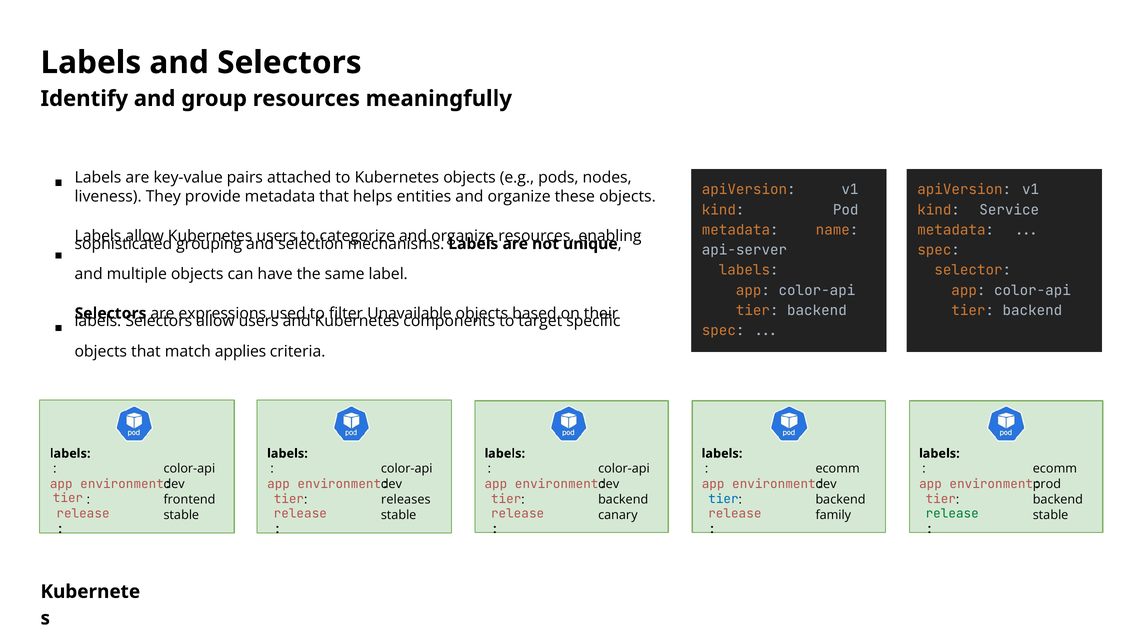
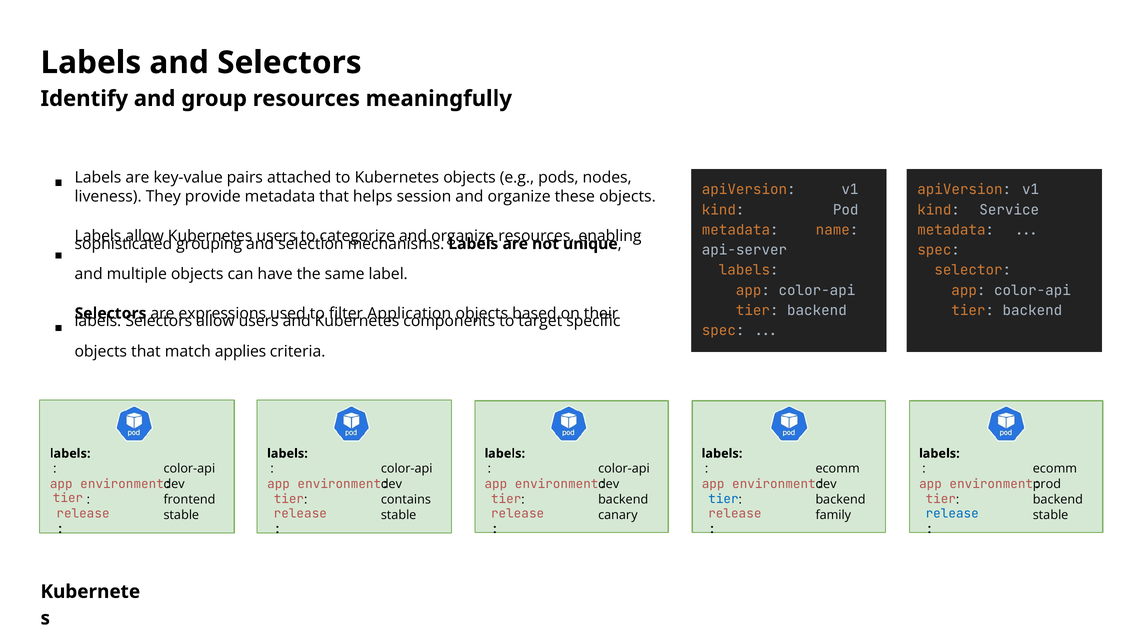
entities: entities -> session (424, 196)
Unavailable: Unavailable -> Application (409, 313)
releases: releases -> contains (406, 499)
release colour: green -> blue (952, 513)
